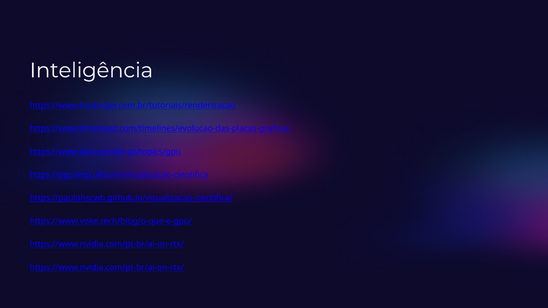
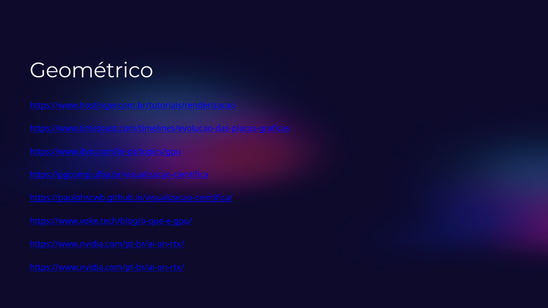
Inteligência: Inteligência -> Geométrico (91, 70)
